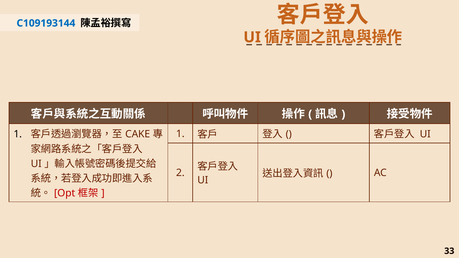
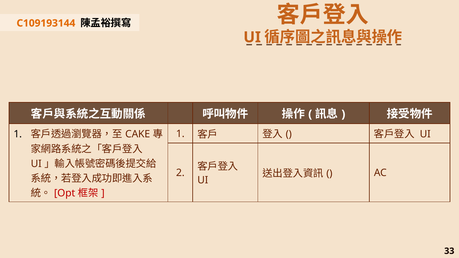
C109193144 colour: blue -> orange (46, 23)
